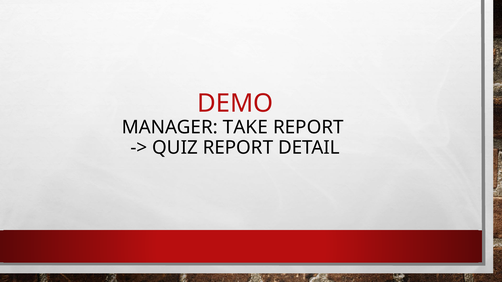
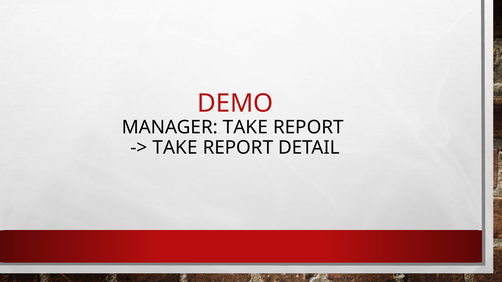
QUIZ: QUIZ -> TAKE (175, 148)
